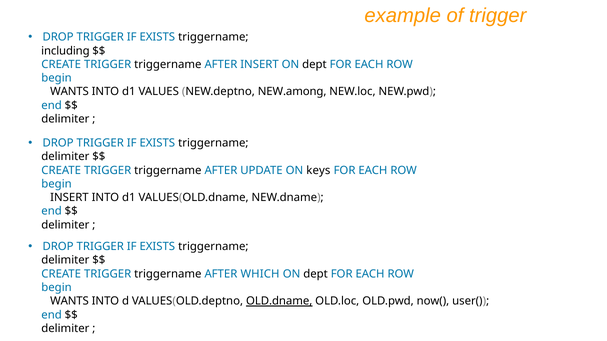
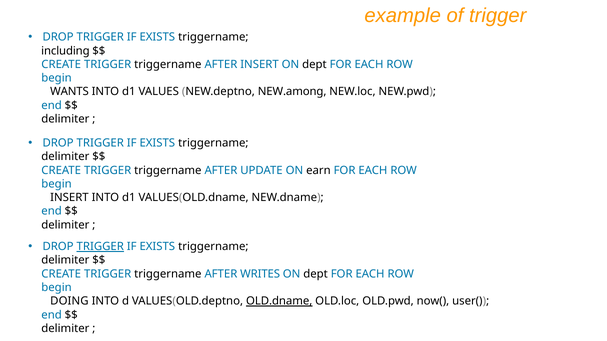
keys: keys -> earn (318, 170)
TRIGGER underline: none -> present (100, 247)
WHICH: WHICH -> WRITES (260, 274)
WANTS: WANTS -> DOING (69, 302)
